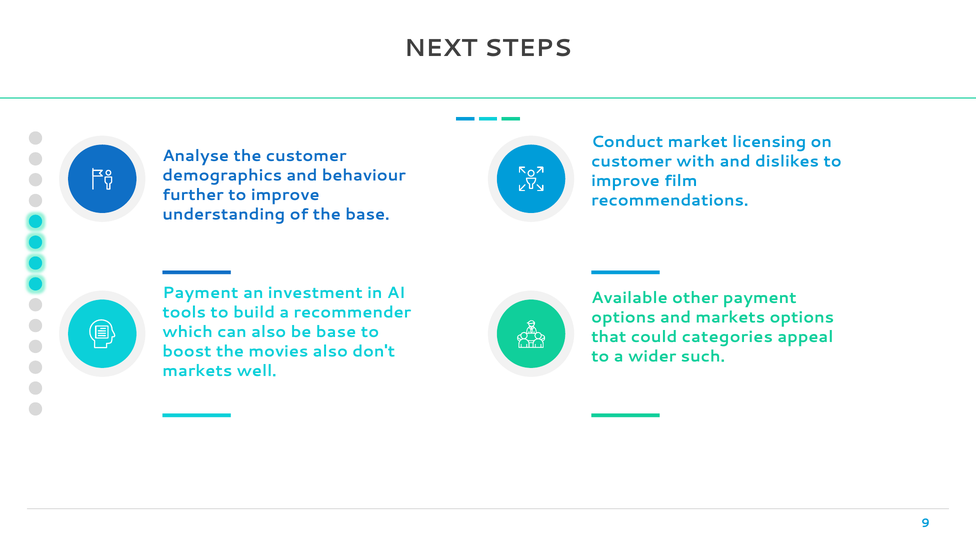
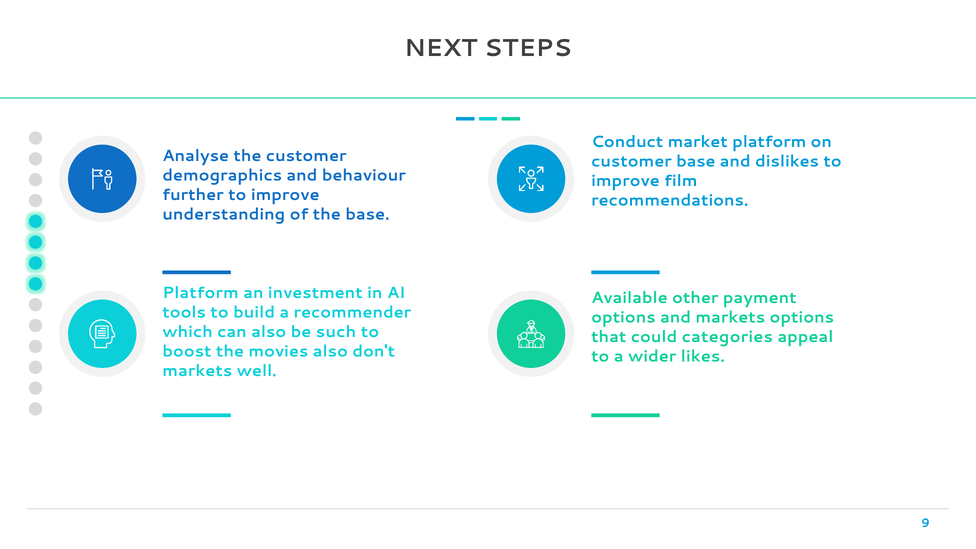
market licensing: licensing -> platform (769, 142)
customer with: with -> base (696, 161)
Payment: Payment -> Platform (201, 293)
be base: base -> such (336, 332)
such: such -> likes (703, 357)
